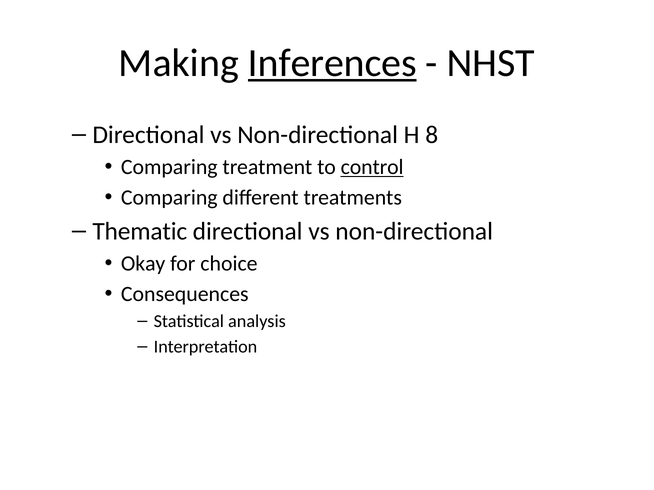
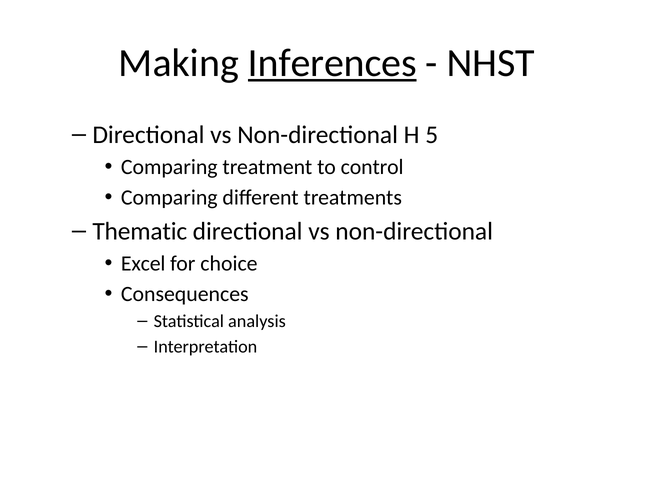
8: 8 -> 5 (432, 135)
control underline: present -> none (372, 167)
Okay: Okay -> Excel (143, 264)
